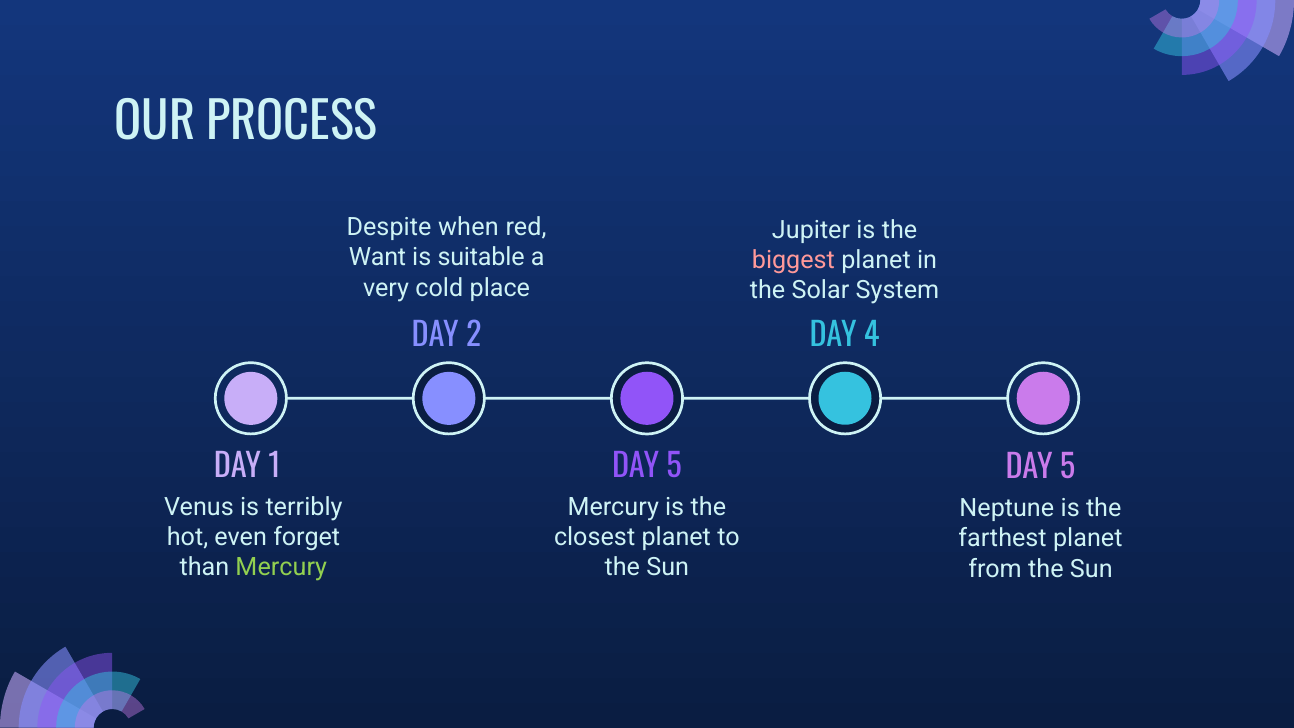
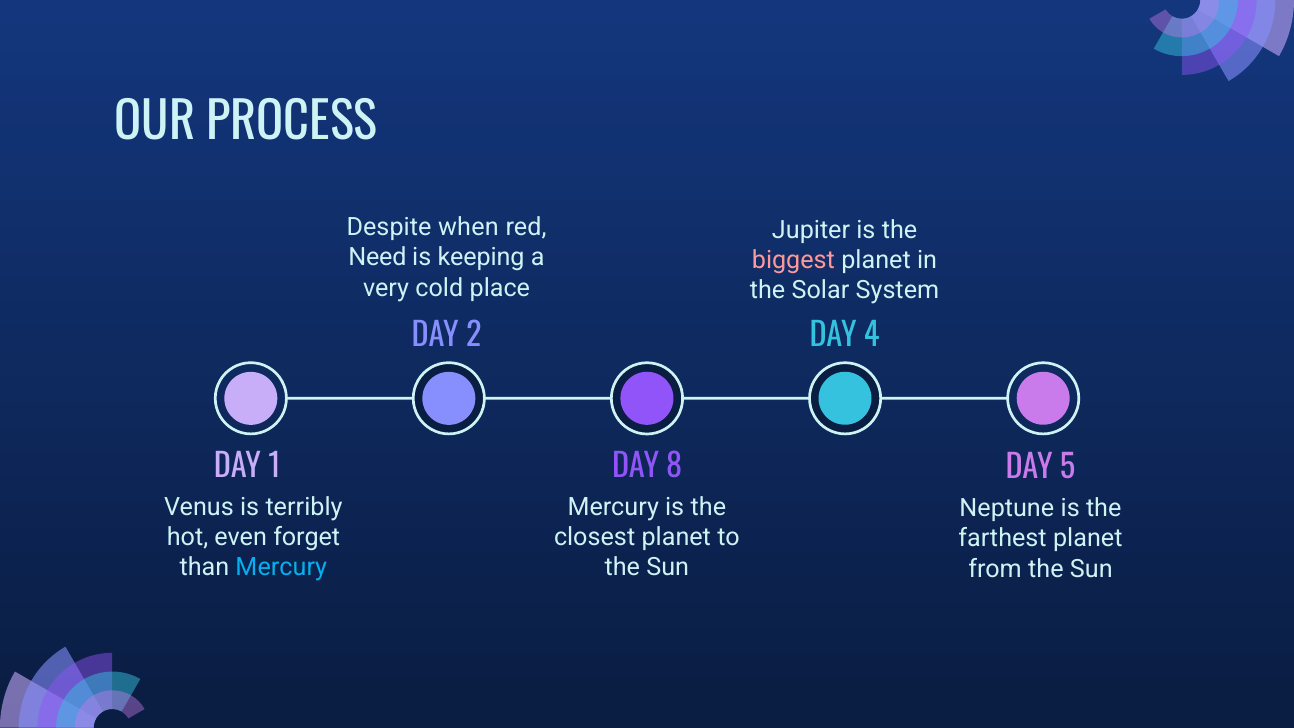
Want: Want -> Need (377, 257)
suitable: suitable -> keeping (481, 257)
1 DAY 5: 5 -> 8 (674, 467)
Mercury colour: light green -> light blue (281, 567)
